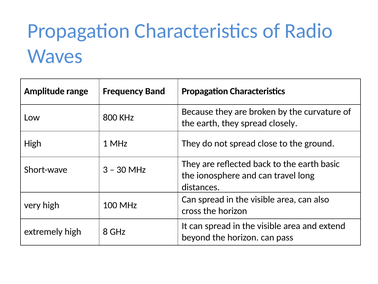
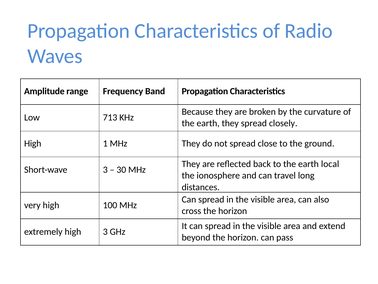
800: 800 -> 713 (110, 117)
basic: basic -> local (330, 164)
high 8: 8 -> 3 (105, 231)
